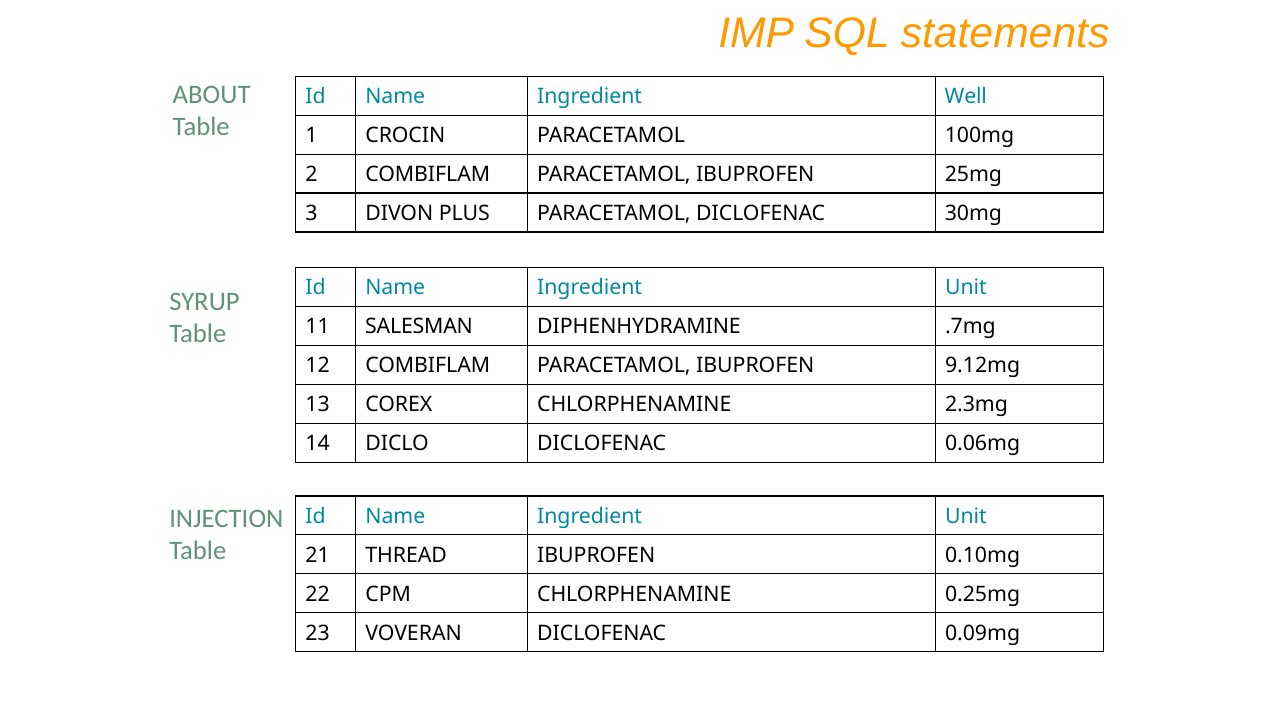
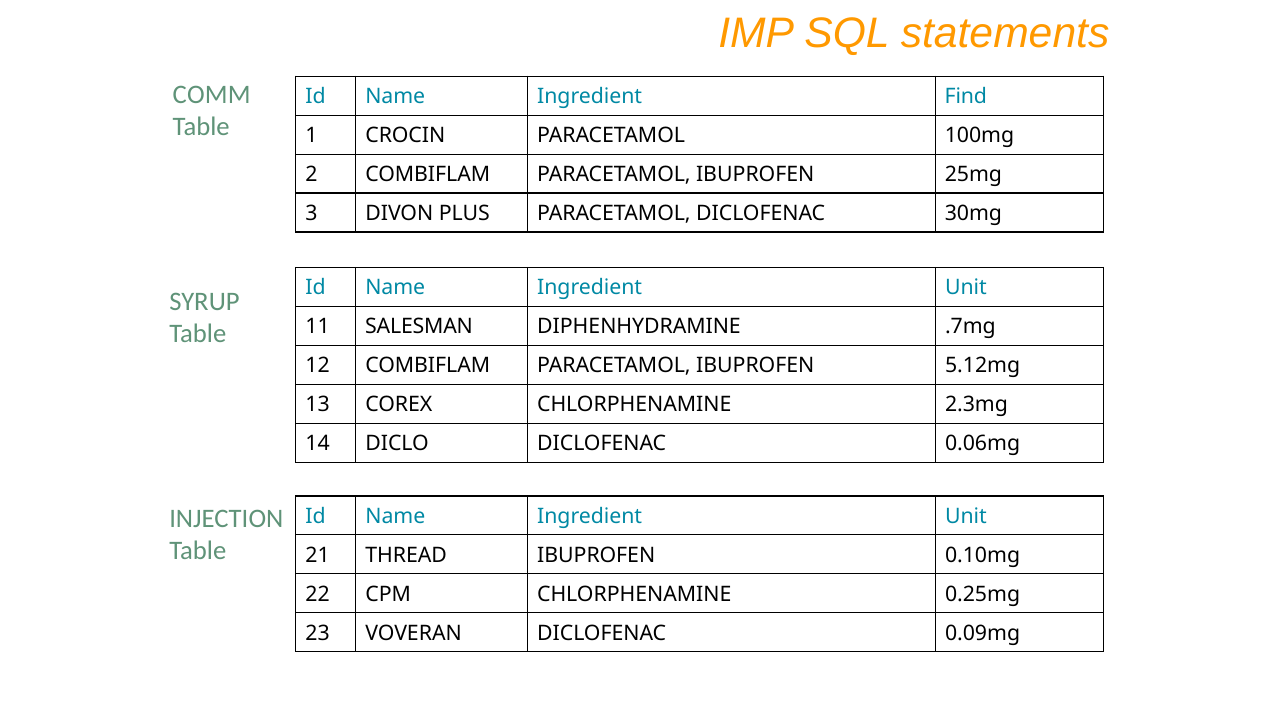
ABOUT: ABOUT -> COMM (212, 95)
Well: Well -> Find (966, 97)
9.12mg: 9.12mg -> 5.12mg (983, 365)
